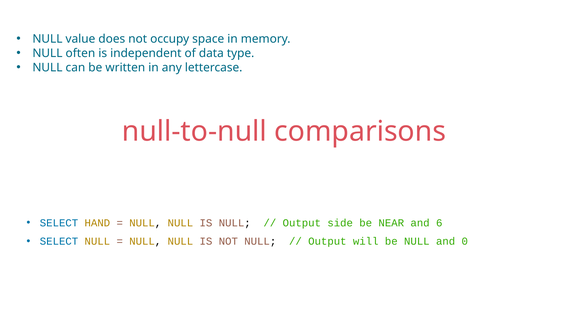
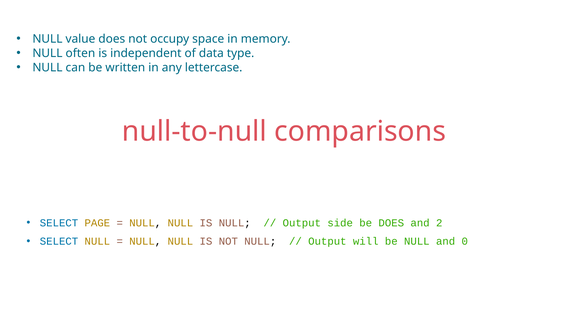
HAND: HAND -> PAGE (97, 223)
be NEAR: NEAR -> DOES (391, 223)
6: 6 -> 2 (439, 223)
